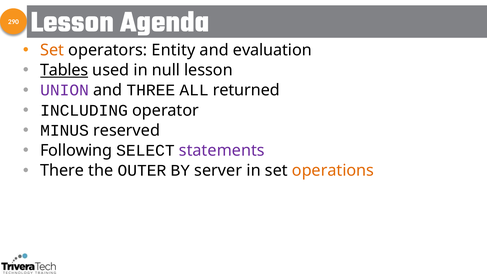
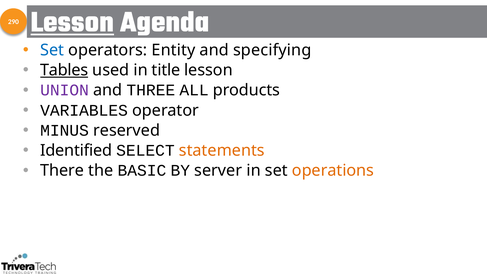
Lesson underline: none -> present (72, 21)
Set colour: orange -> blue (52, 50)
evaluation: evaluation -> specifying (272, 50)
null: null -> title (166, 70)
returned: returned -> products (246, 90)
INCLUDING: INCLUDING -> VARIABLES (84, 110)
Following: Following -> Identified (76, 150)
statements colour: purple -> orange (222, 150)
OUTER: OUTER -> BASIC (142, 171)
